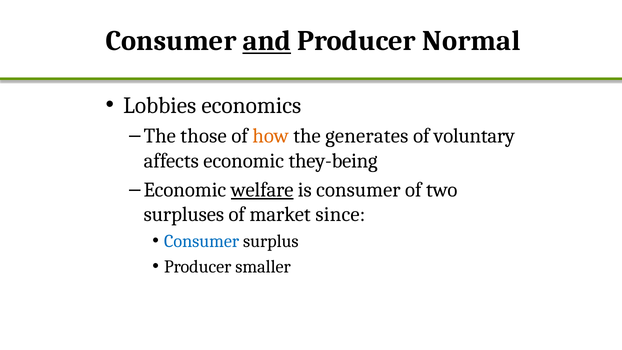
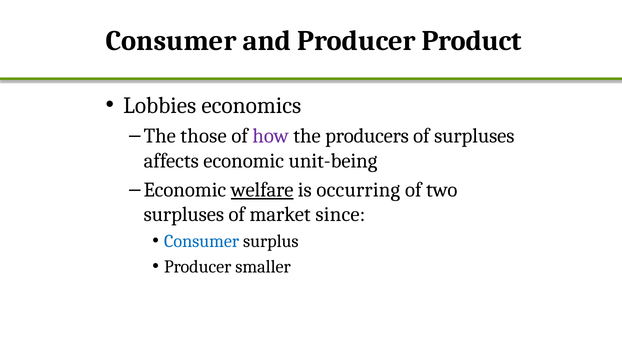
and underline: present -> none (267, 41)
Normal: Normal -> Product (472, 41)
how colour: orange -> purple (271, 136)
generates: generates -> producers (367, 136)
of voluntary: voluntary -> surpluses (474, 136)
they-being: they-being -> unit-being (333, 161)
is consumer: consumer -> occurring (358, 190)
